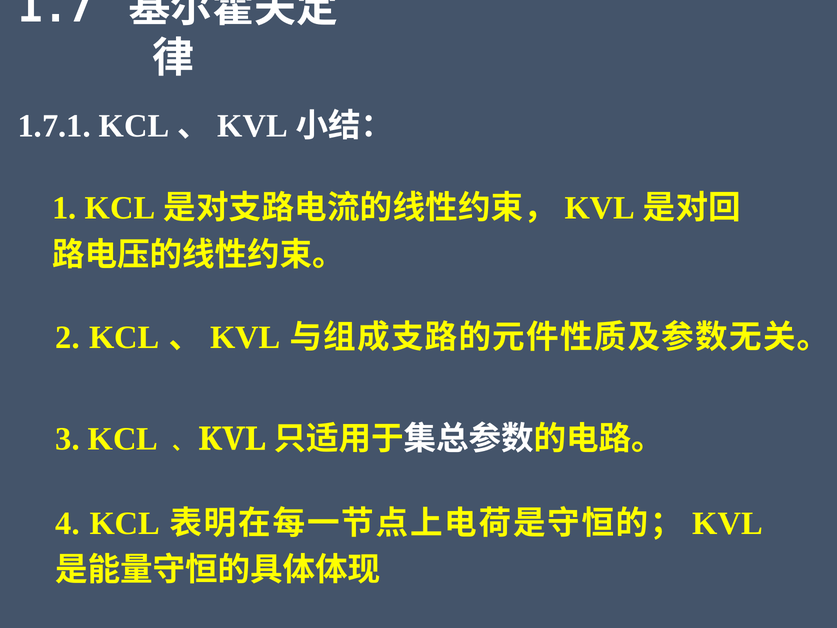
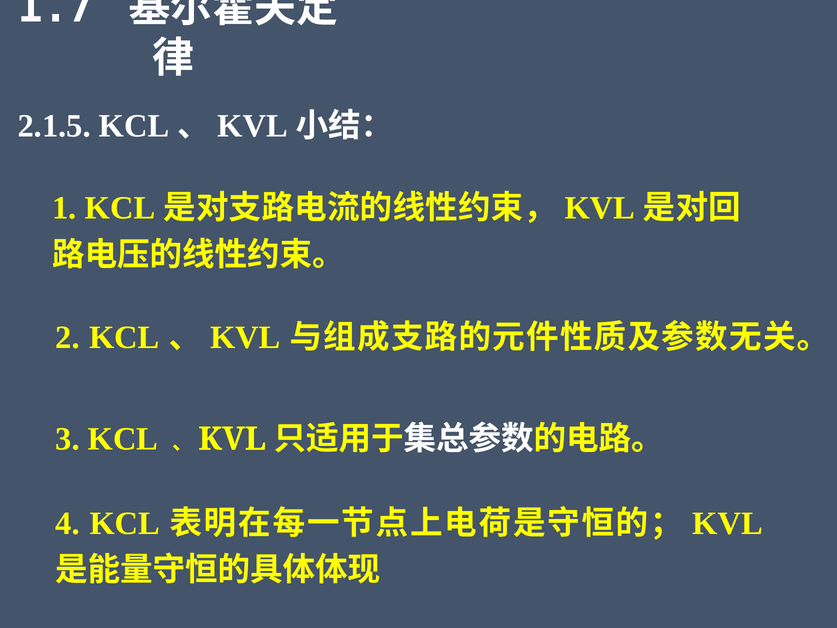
1.7.1: 1.7.1 -> 2.1.5 (54, 126)
